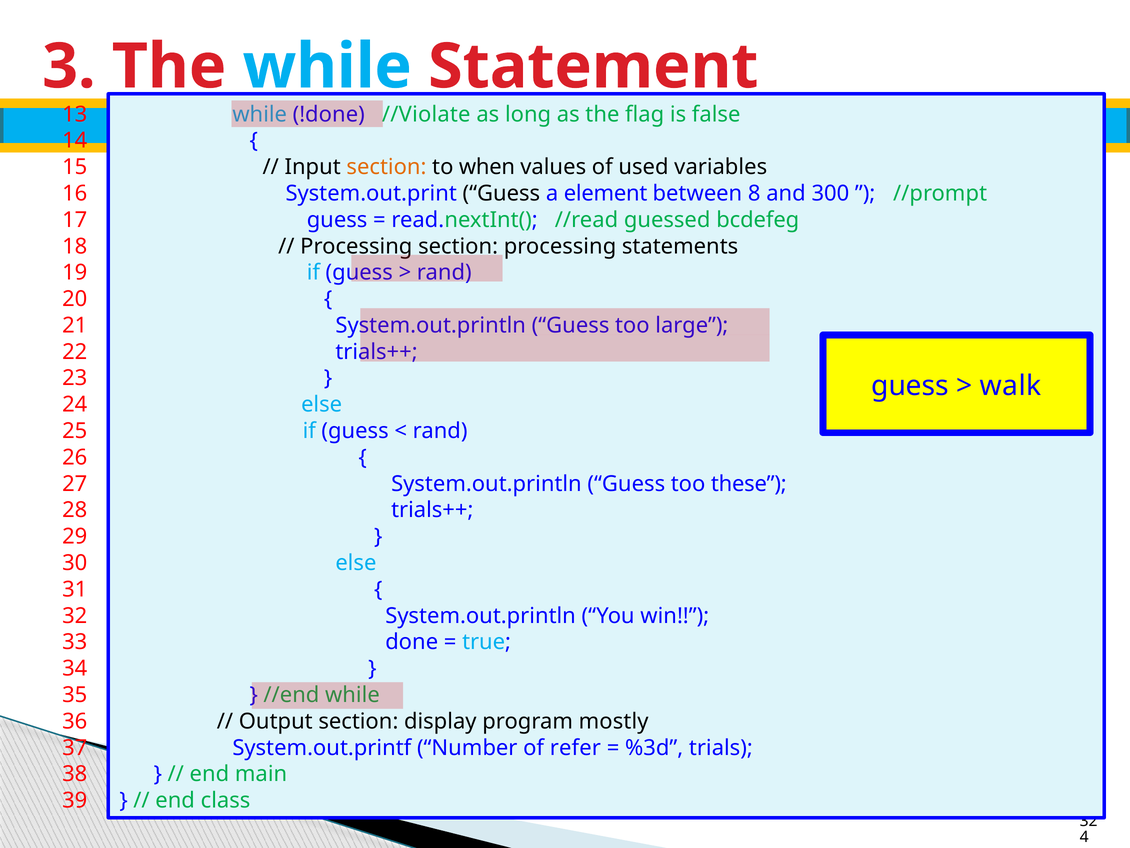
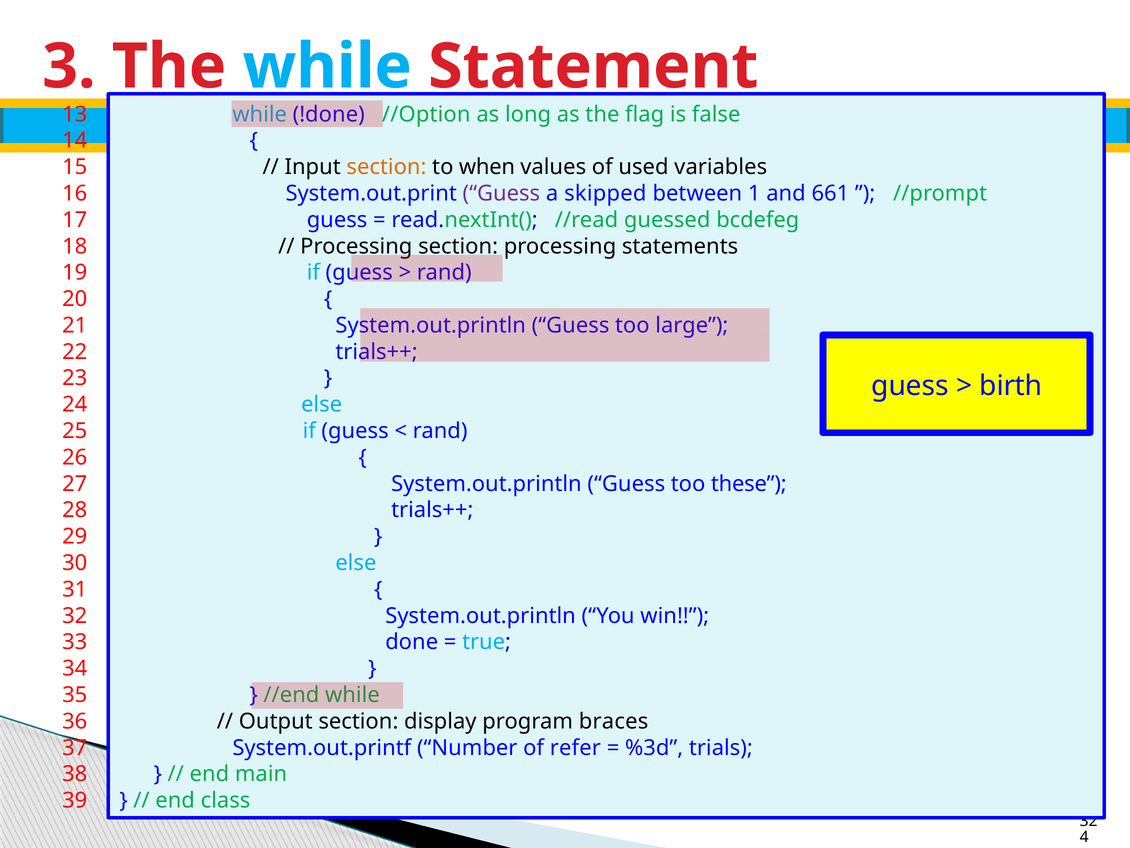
//Violate: //Violate -> //Option (426, 114)
Guess colour: black -> purple (501, 193)
element: element -> skipped (605, 193)
8: 8 -> 1 (754, 193)
300: 300 -> 661 (830, 193)
walk: walk -> birth (1011, 386)
mostly: mostly -> braces (614, 721)
